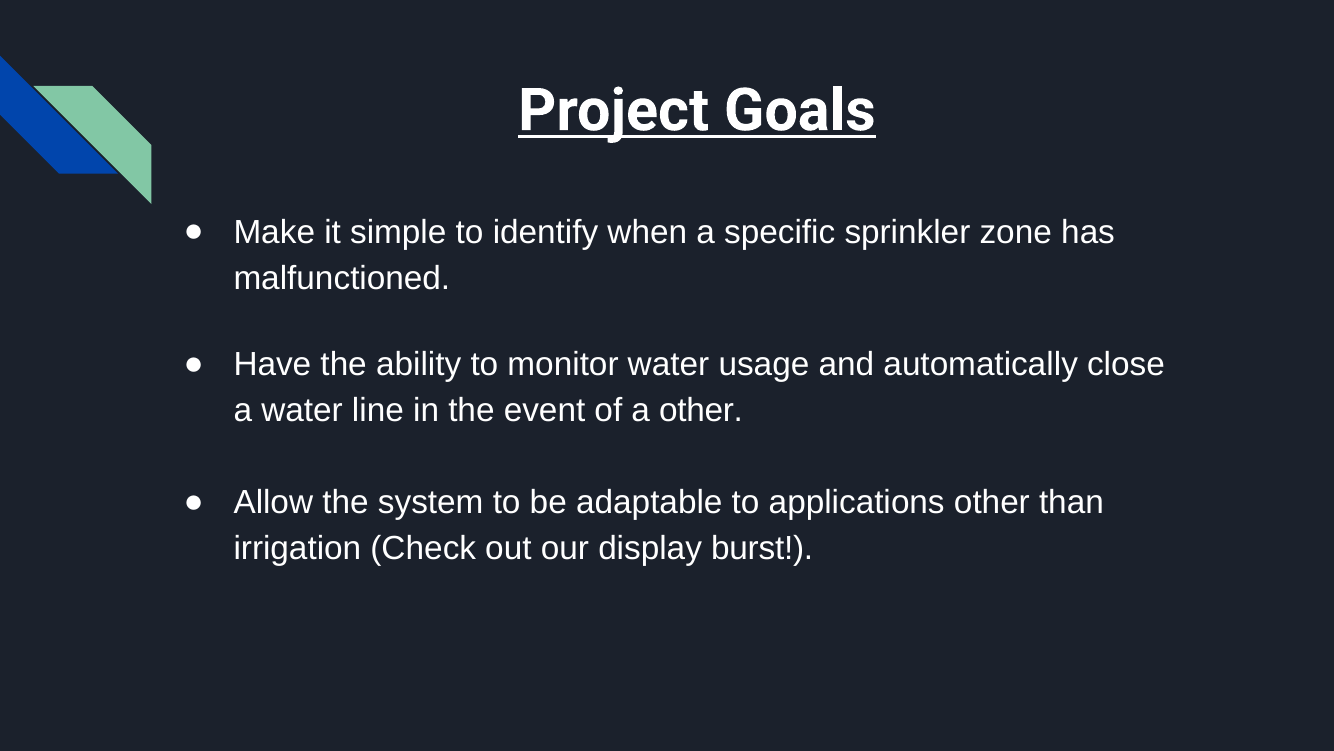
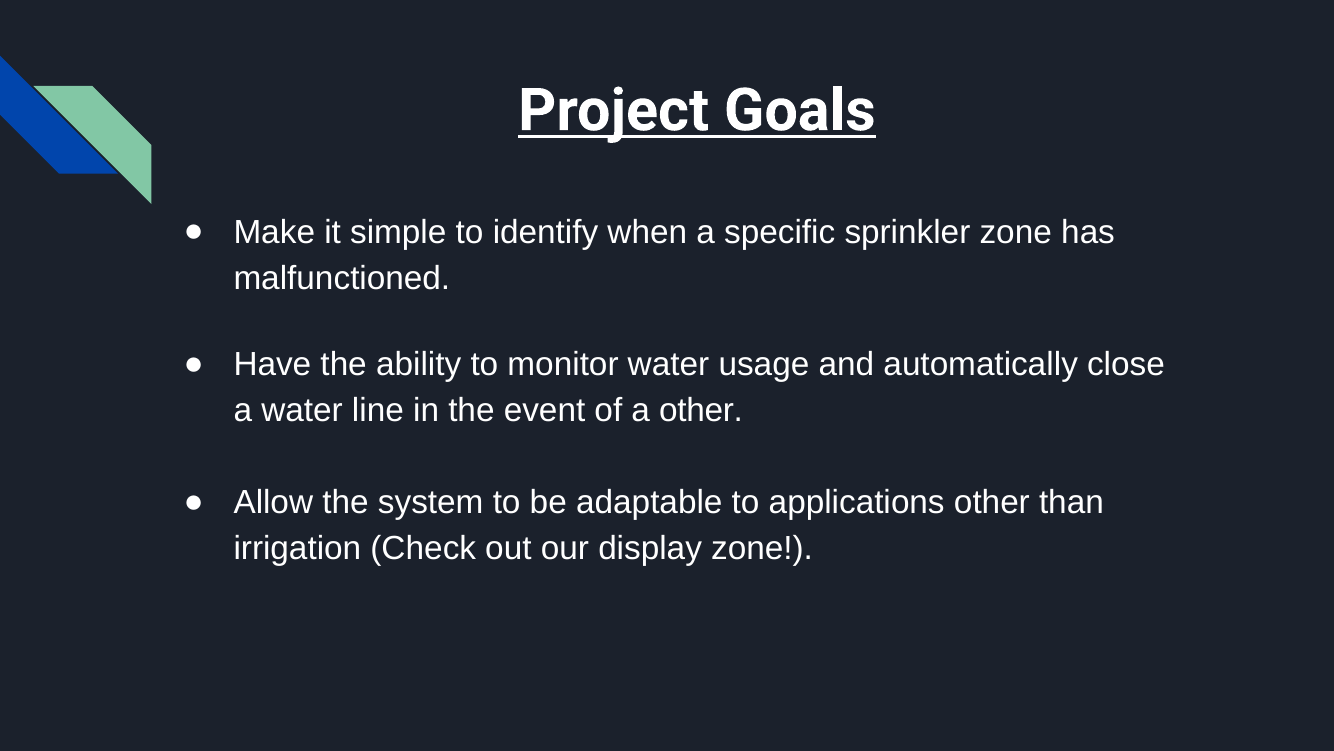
display burst: burst -> zone (762, 549)
